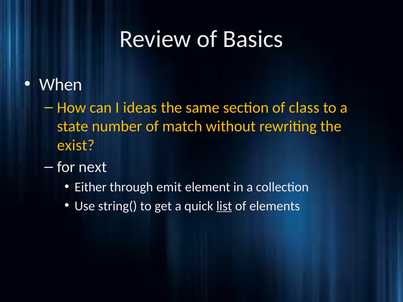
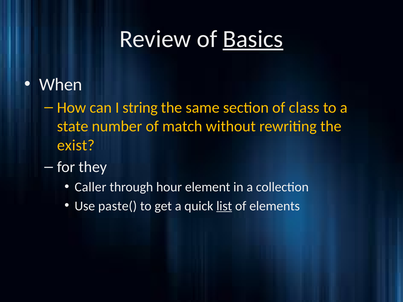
Basics underline: none -> present (253, 39)
ideas: ideas -> string (140, 108)
next: next -> they (93, 167)
Either: Either -> Caller (91, 187)
emit: emit -> hour (169, 187)
string(: string( -> paste( (118, 206)
